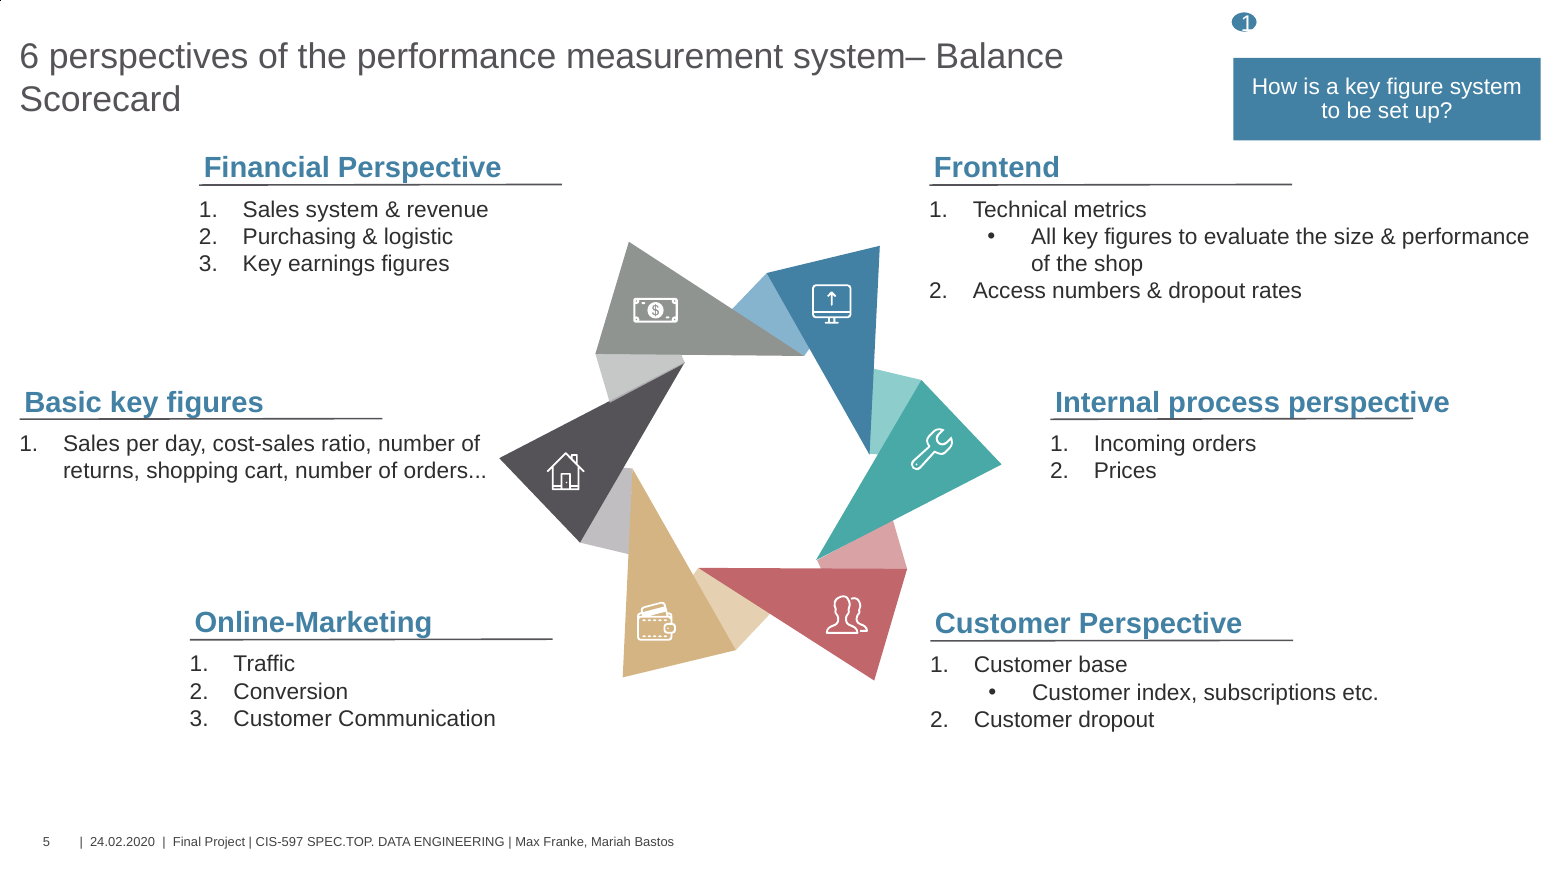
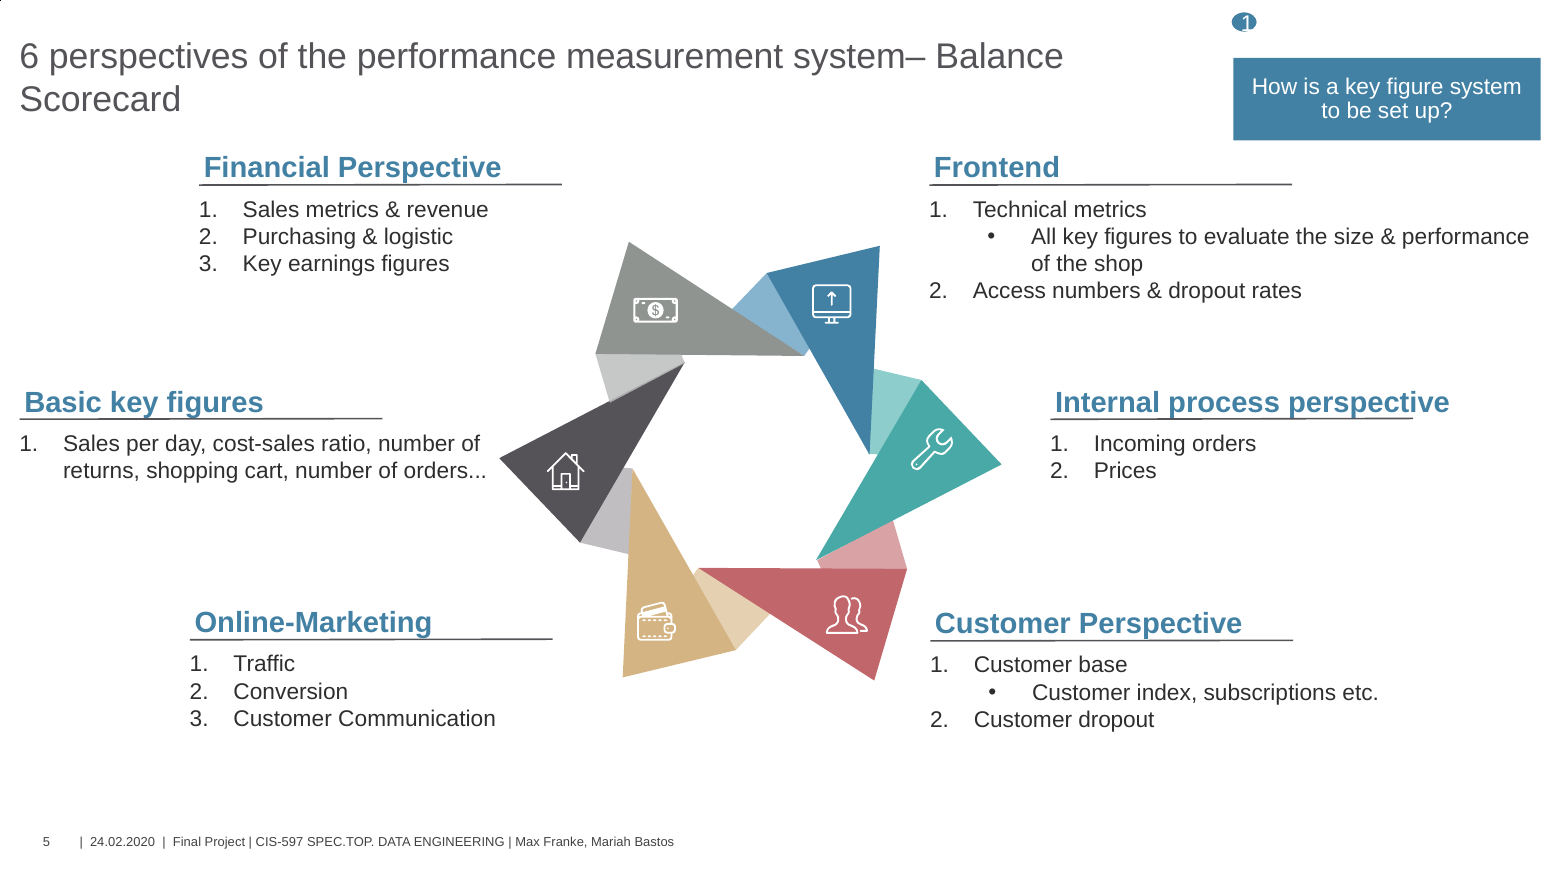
Sales system: system -> metrics (342, 210)
